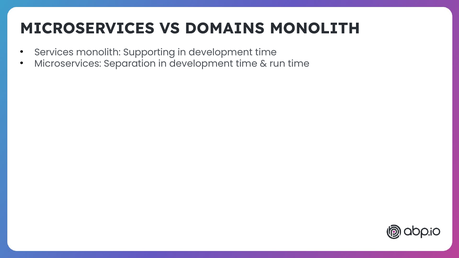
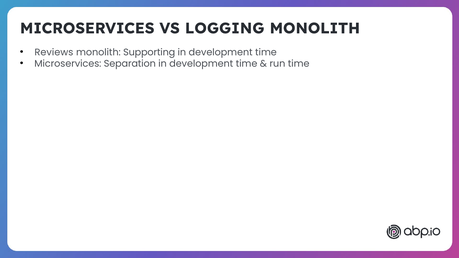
DOMAINS: DOMAINS -> LOGGING (225, 28)
Services: Services -> Reviews (54, 52)
